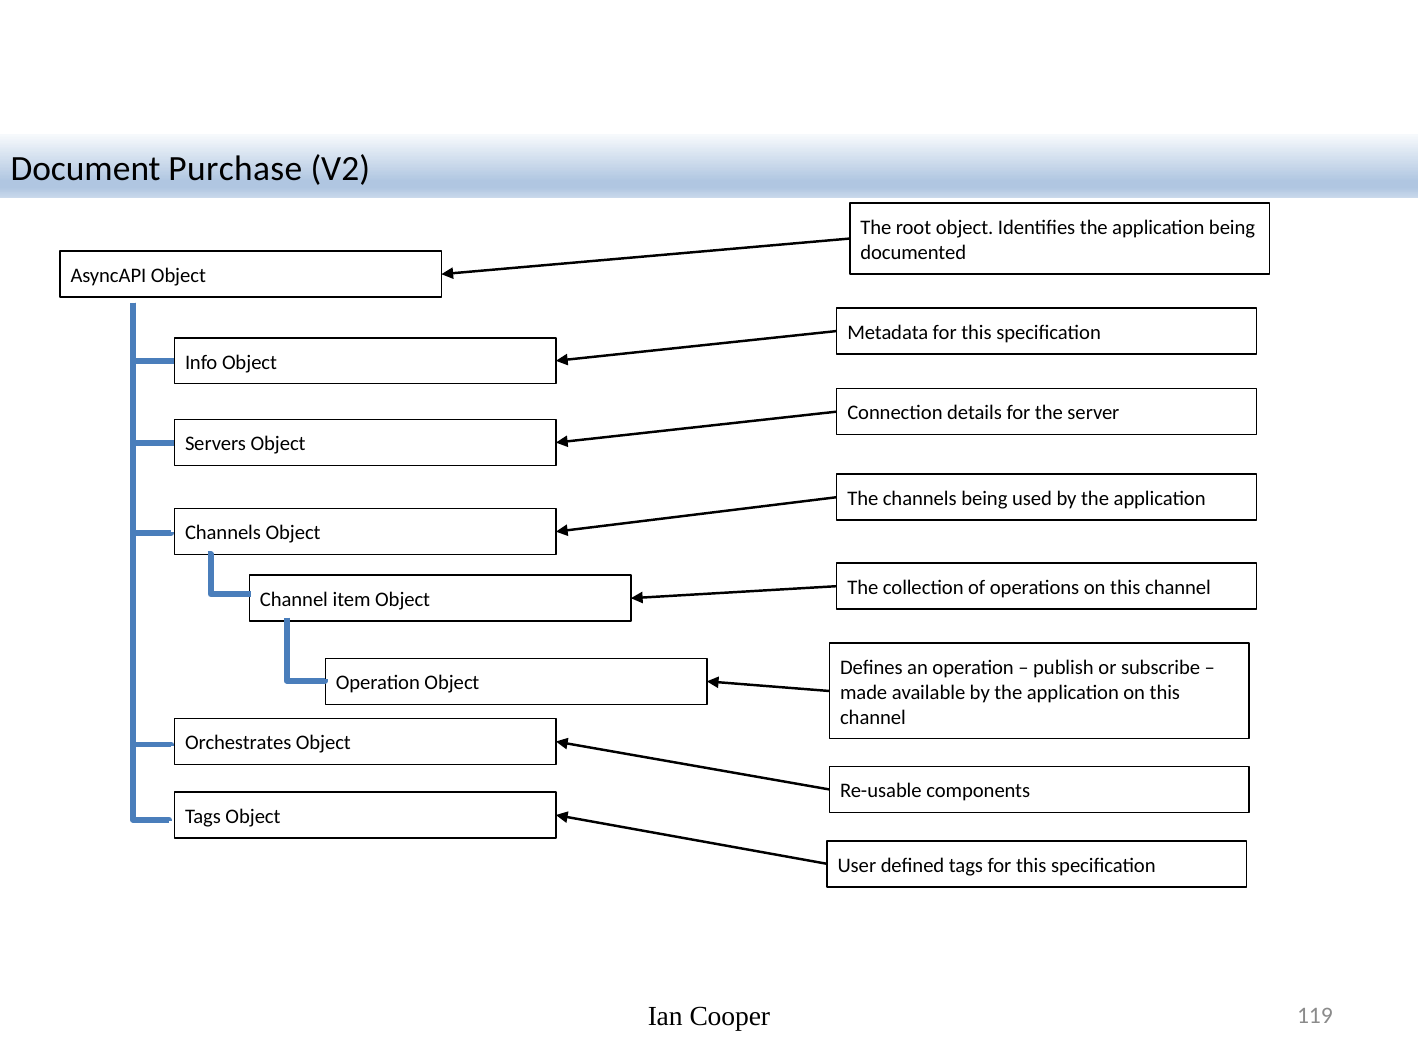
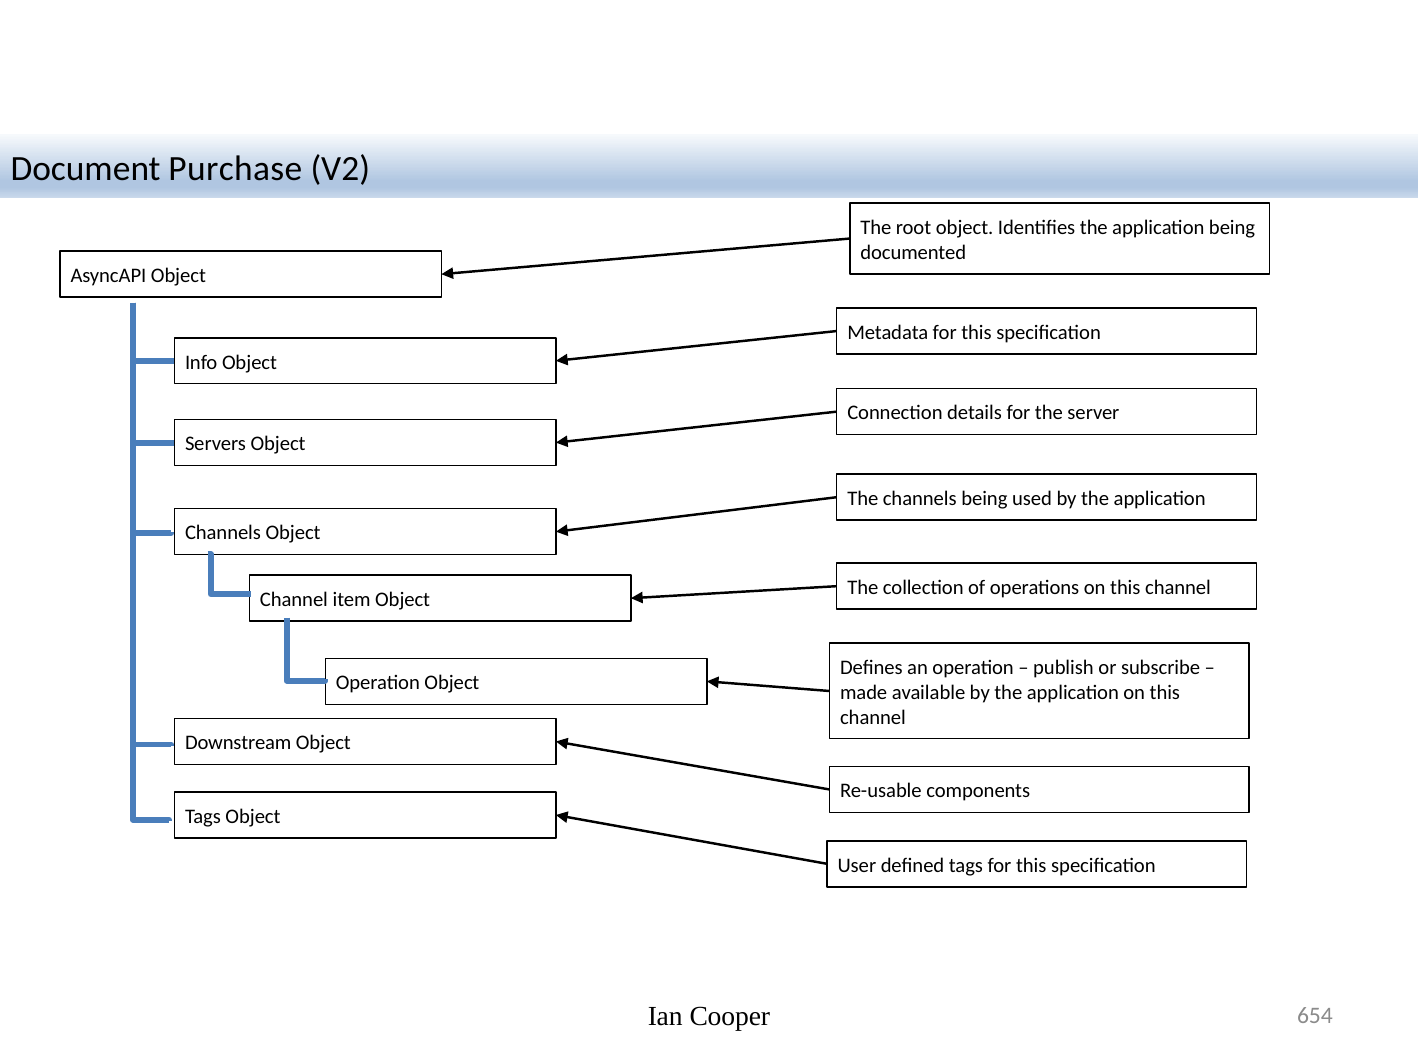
Orchestrates: Orchestrates -> Downstream (238, 743)
119: 119 -> 654 (1315, 1015)
